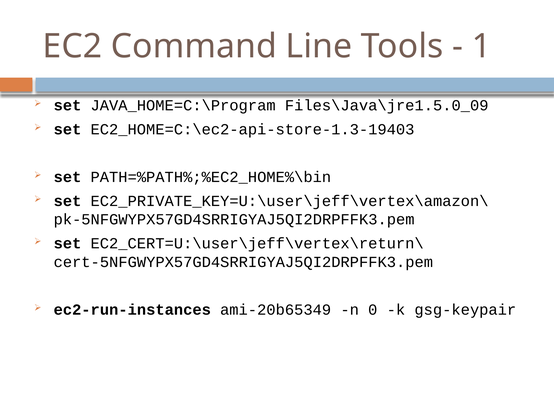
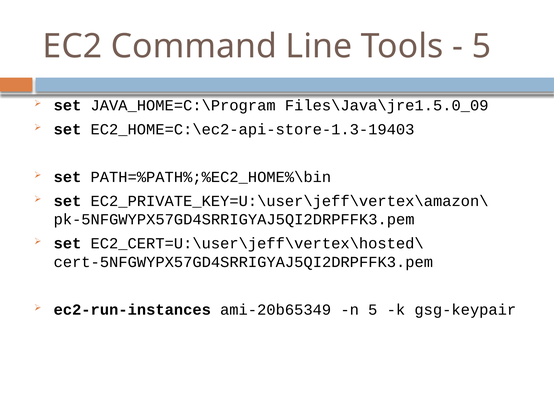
1: 1 -> 5 (481, 46)
EC2_CERT=U:\user\jeff\vertex\return\: EC2_CERT=U:\user\jeff\vertex\return\ -> EC2_CERT=U:\user\jeff\vertex\hosted\ (257, 243)
n 0: 0 -> 5 (373, 309)
